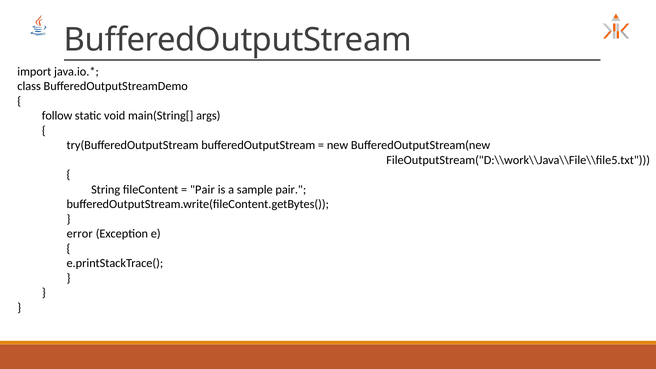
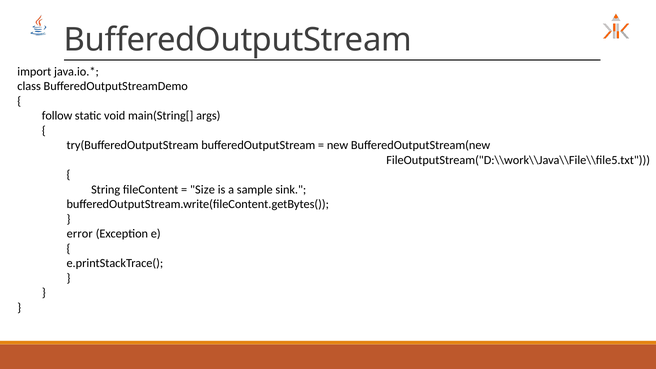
Pair: Pair -> Size (202, 190)
sample pair: pair -> sink (291, 190)
